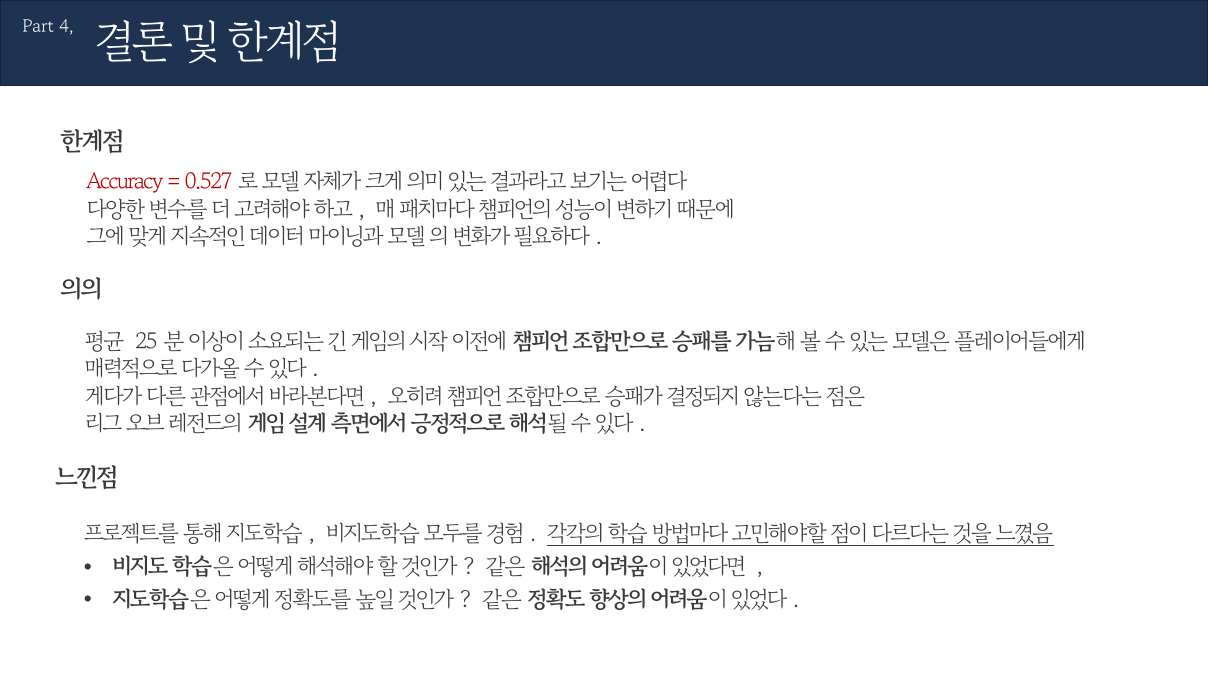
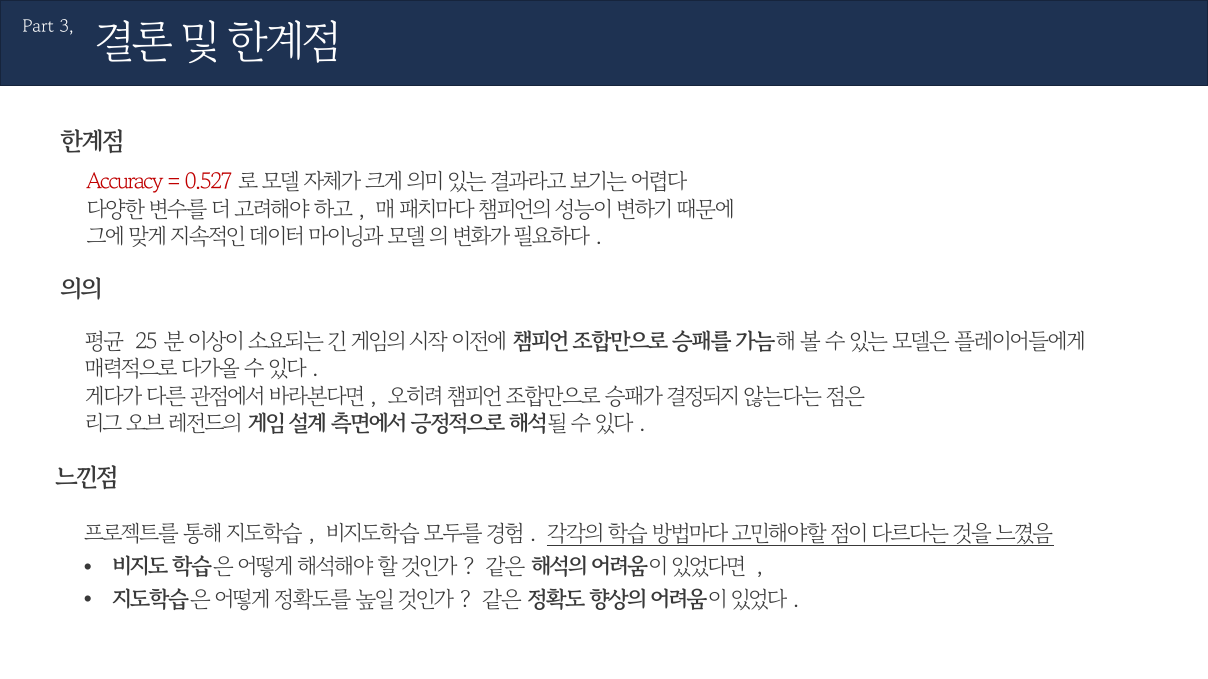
4: 4 -> 3 (67, 28)
